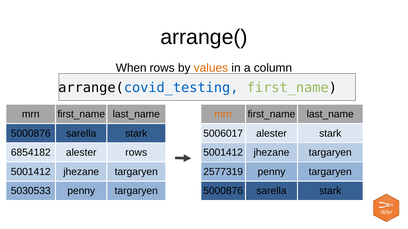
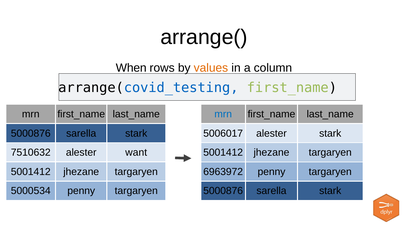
mrn colour: orange -> blue (223, 114)
6854182: 6854182 -> 7510632 (31, 153)
alester rows: rows -> want (136, 153)
2577319: 2577319 -> 6963972 (223, 172)
5030533: 5030533 -> 5000534 (31, 191)
